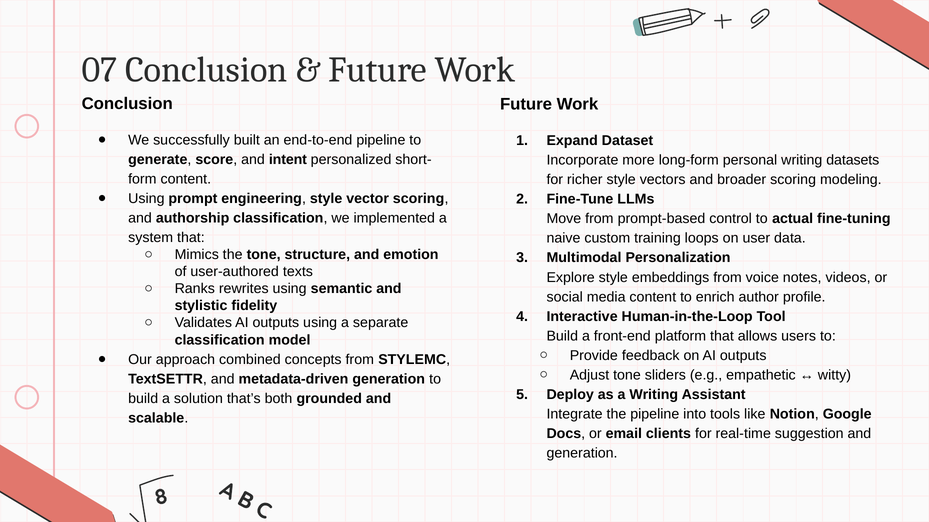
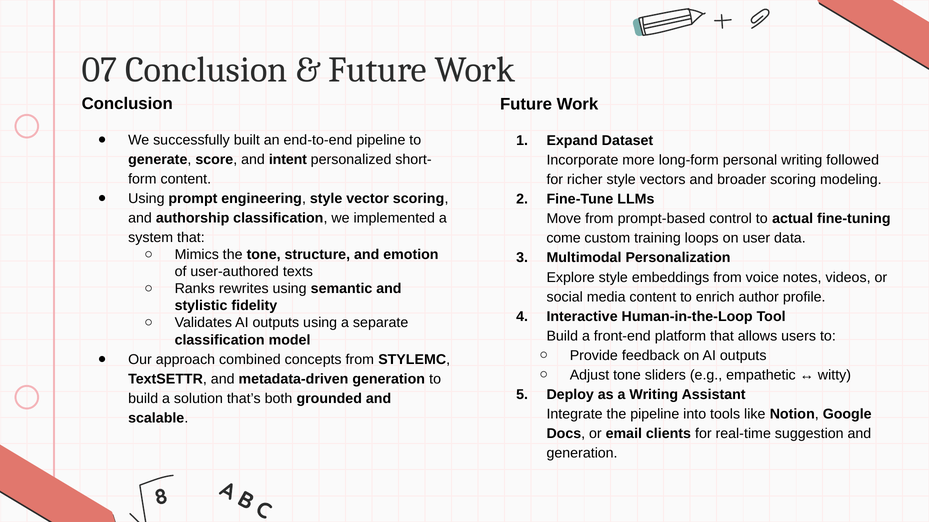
datasets: datasets -> followed (853, 160)
naive: naive -> come (564, 239)
